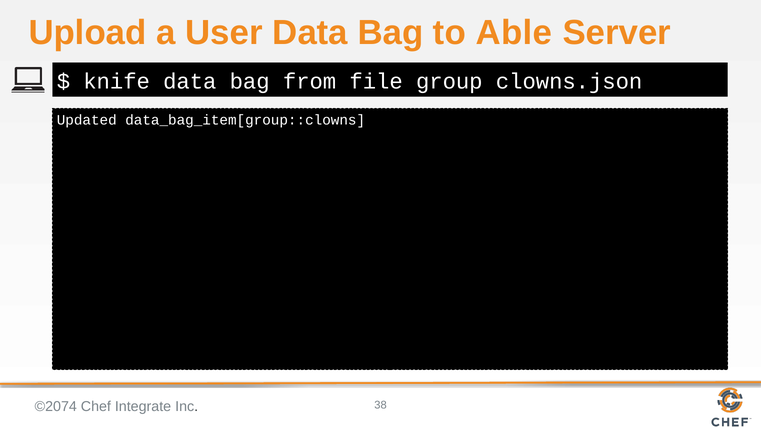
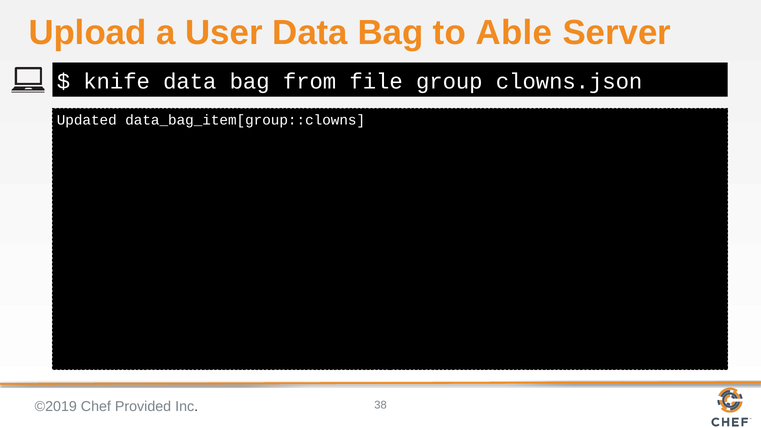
©2074: ©2074 -> ©2019 (56, 407)
Integrate: Integrate -> Provided (143, 407)
